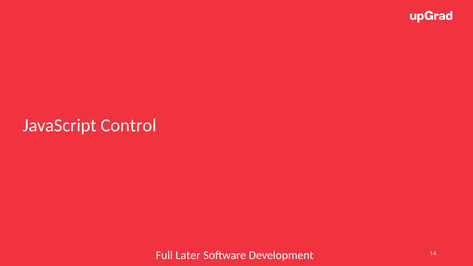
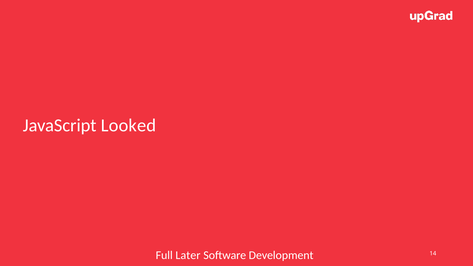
Control: Control -> Looked (128, 125)
